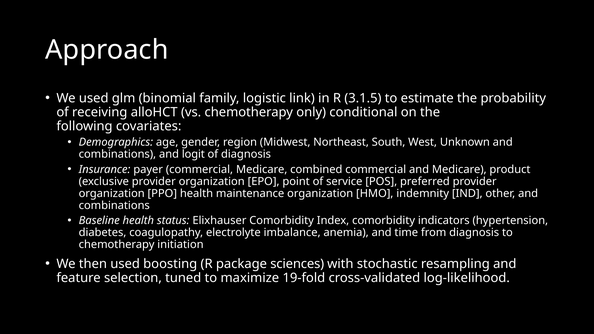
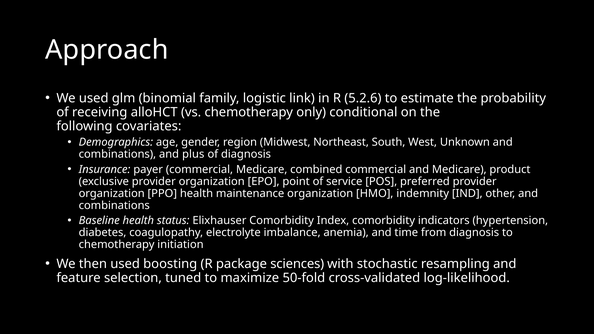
3.1.5: 3.1.5 -> 5.2.6 (363, 98)
logit: logit -> plus (193, 154)
19-fold: 19-fold -> 50-fold (304, 278)
